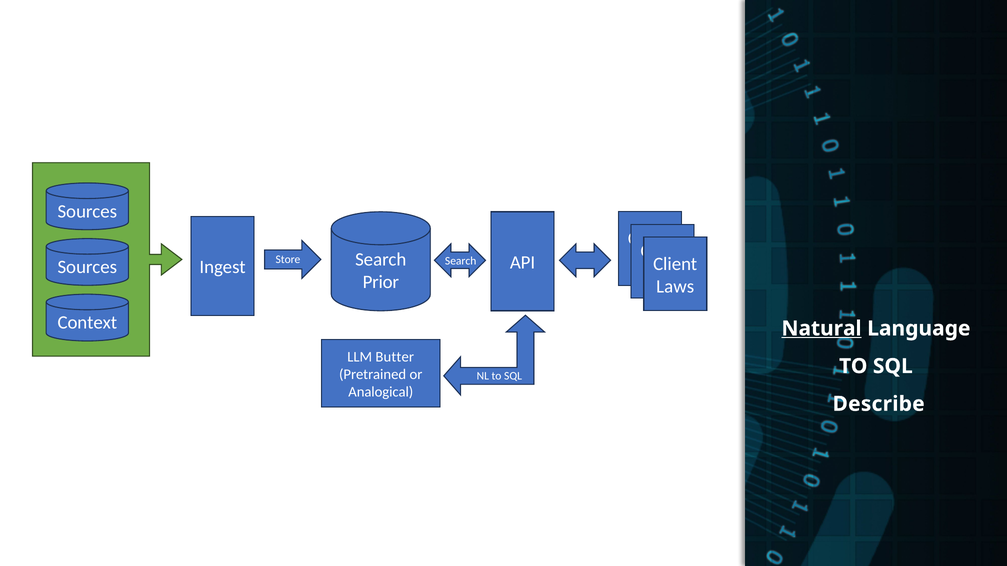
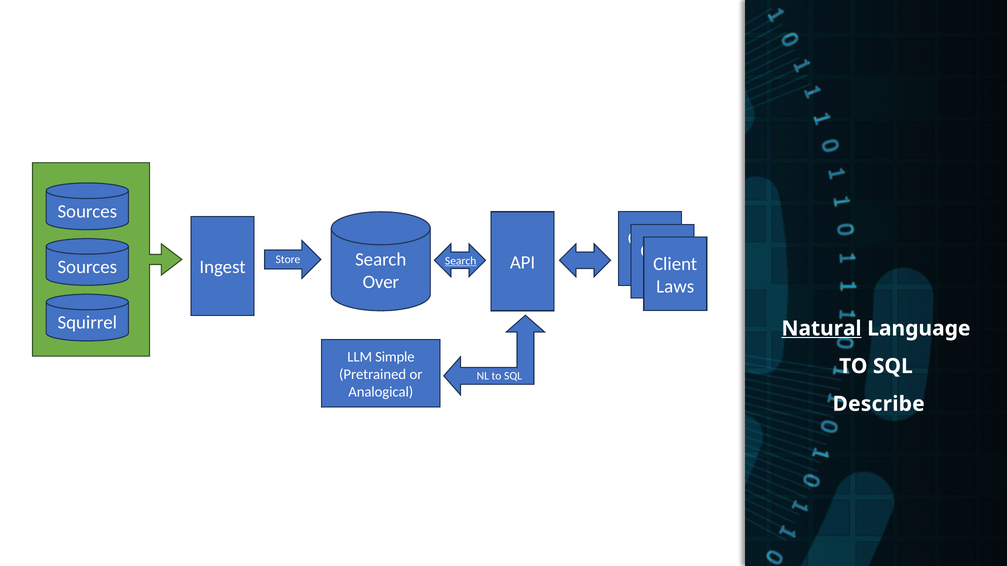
Search underline: none -> present (461, 261)
Prior: Prior -> Over (381, 282)
Context: Context -> Squirrel (87, 323)
Butter: Butter -> Simple (395, 357)
